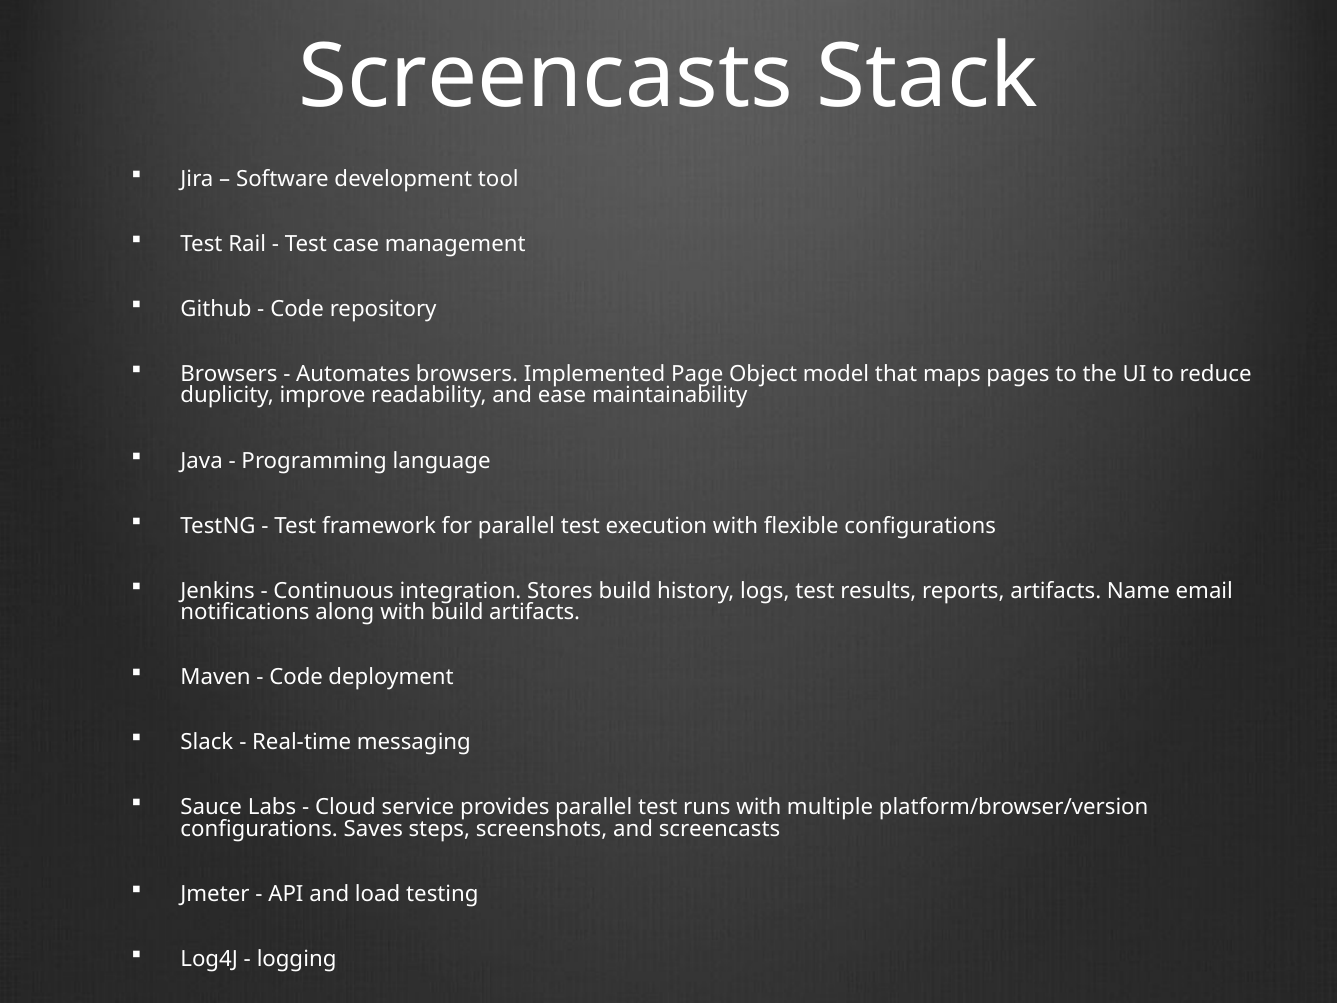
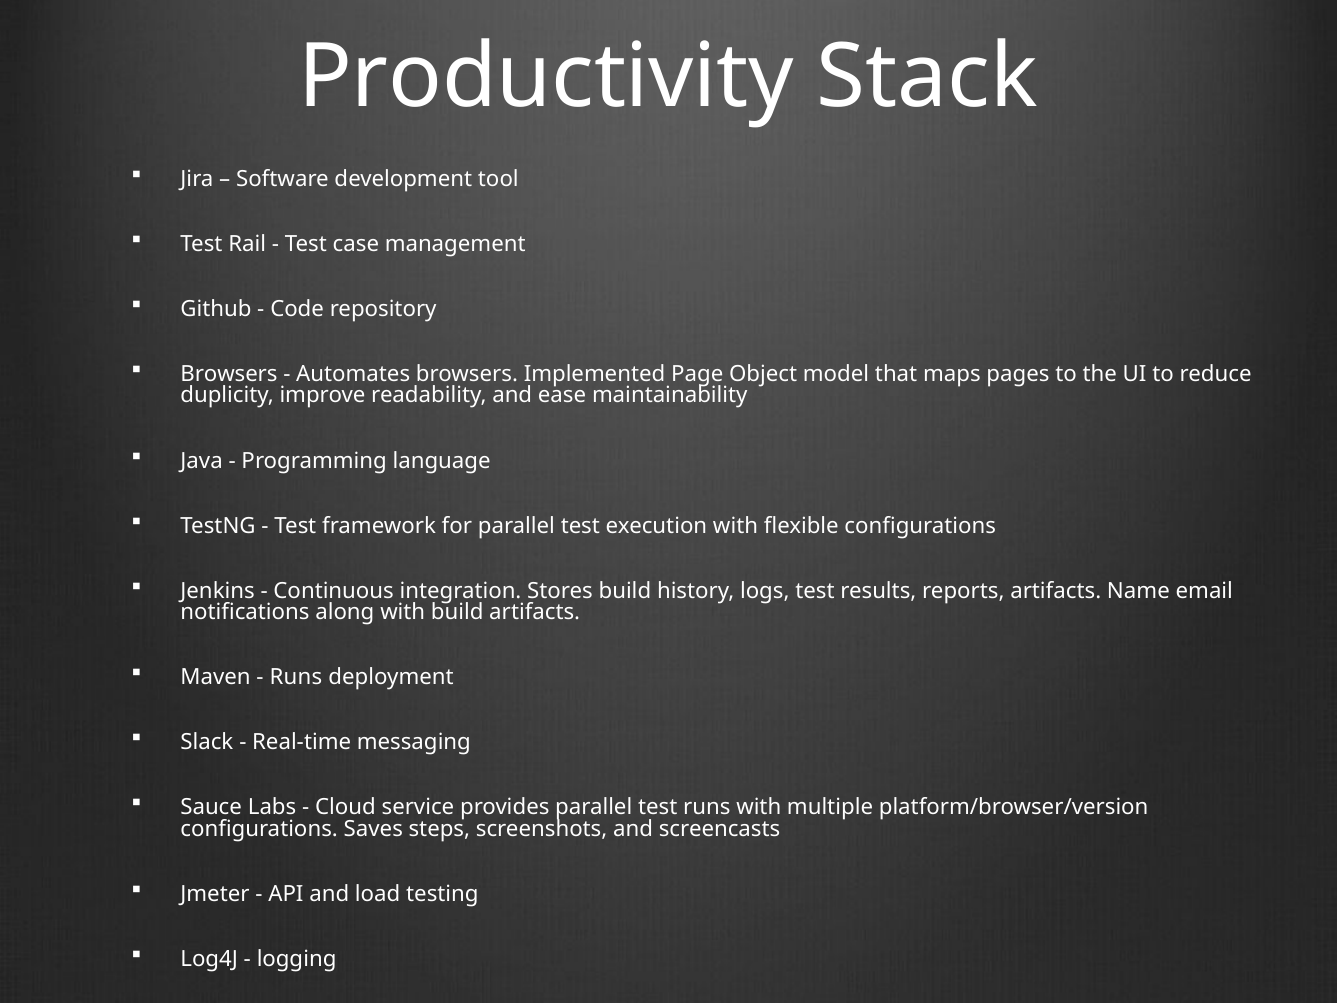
Screencasts: Screencasts -> Productivity (546, 77)
Code: Code -> Runs (296, 677)
